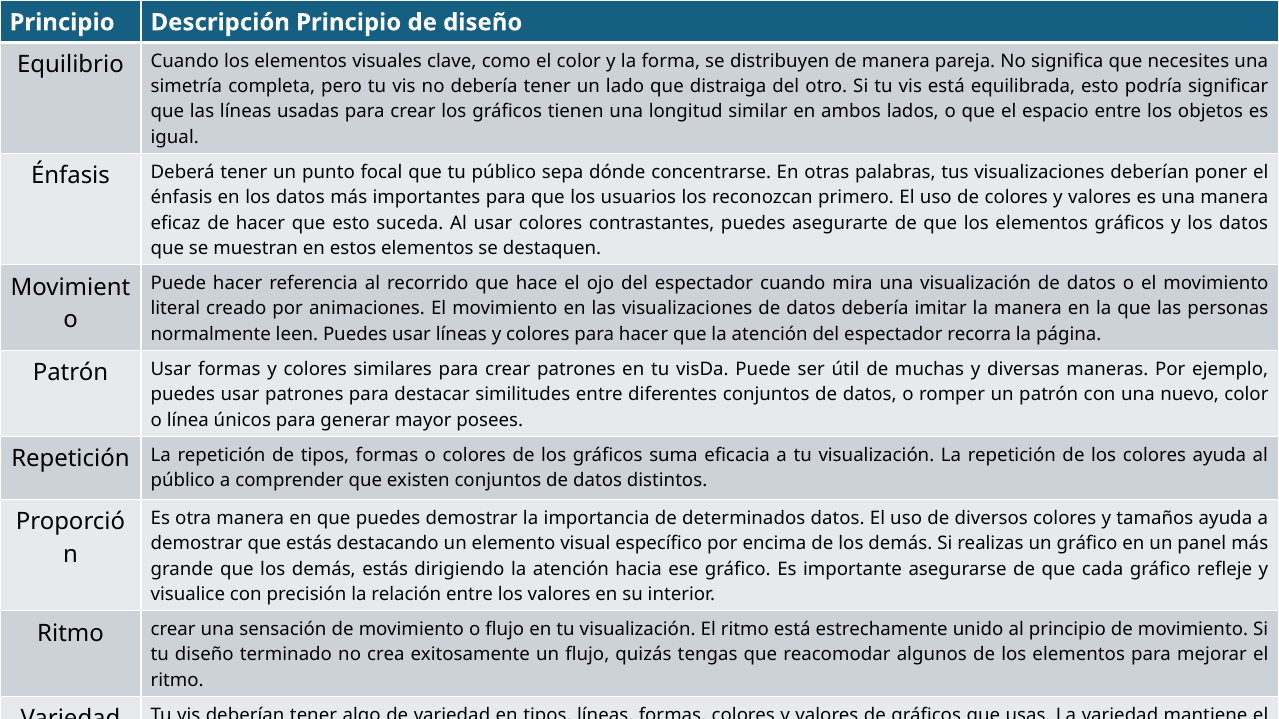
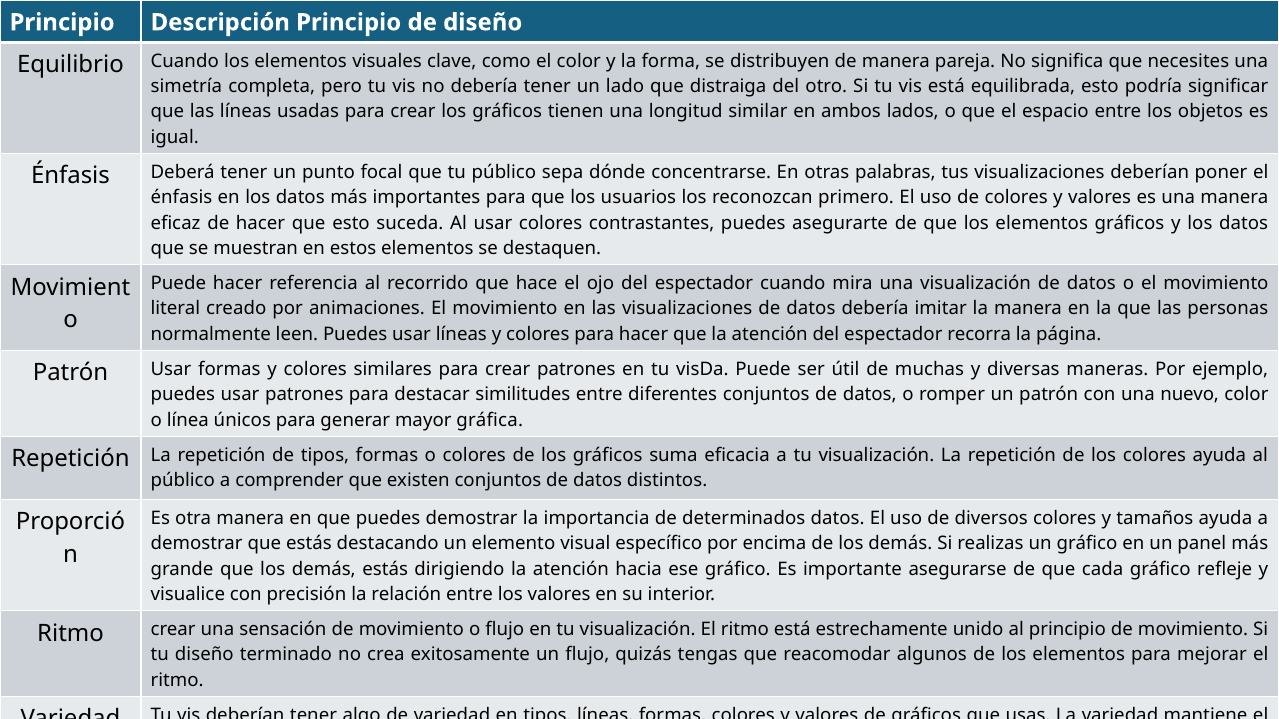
posees: posees -> gráfica (490, 420)
